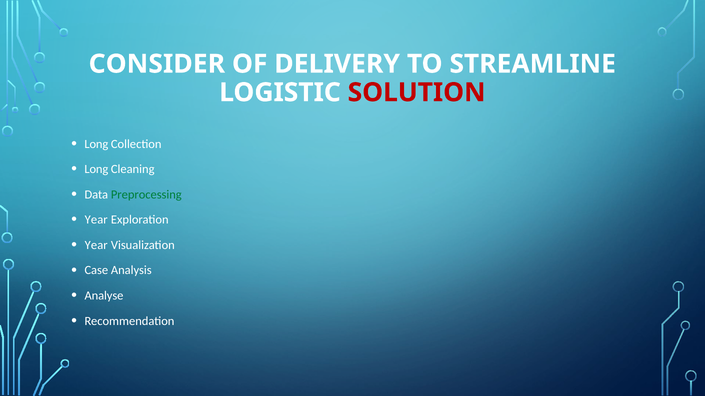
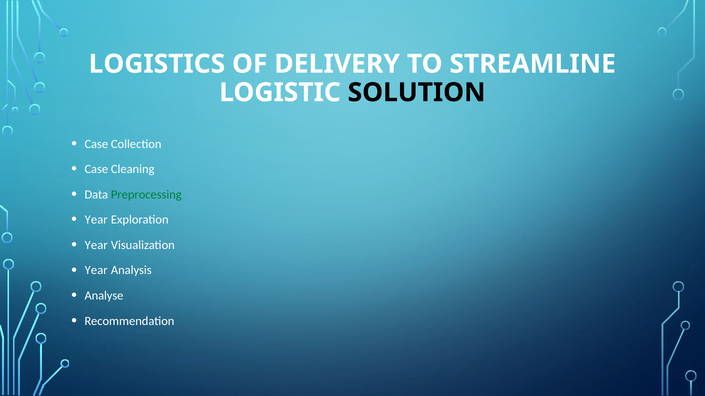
CONSIDER: CONSIDER -> LOGISTICS (157, 64)
SOLUTION colour: red -> black (417, 93)
Long: Long -> Case (96, 144)
Long: Long -> Case (96, 169)
Case: Case -> Year (96, 271)
